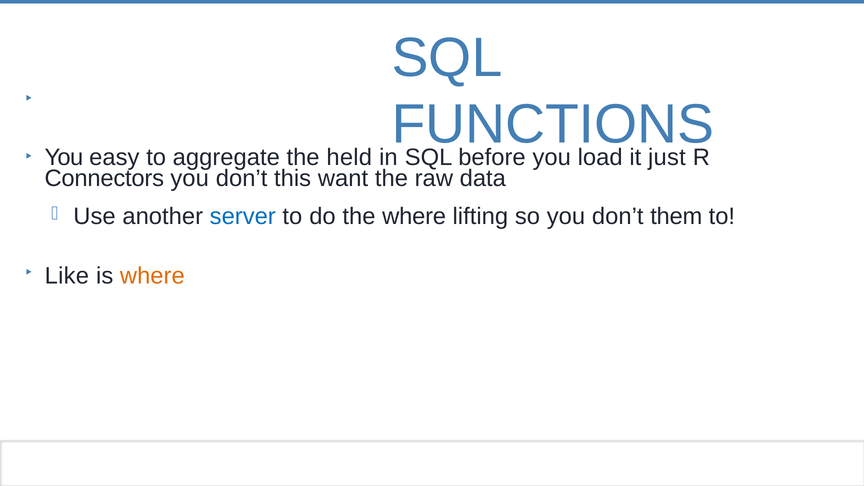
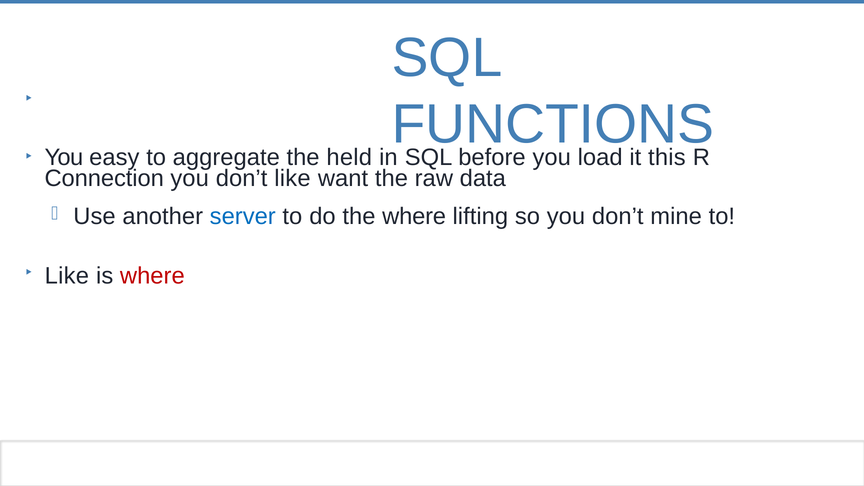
just: just -> this (667, 157)
Connectors: Connectors -> Connection (104, 178)
don’t this: this -> like (292, 178)
them: them -> mine (676, 217)
where colour: orange -> red (152, 276)
